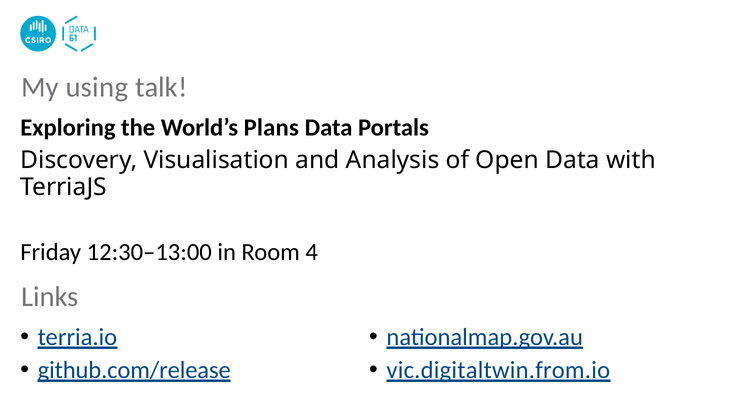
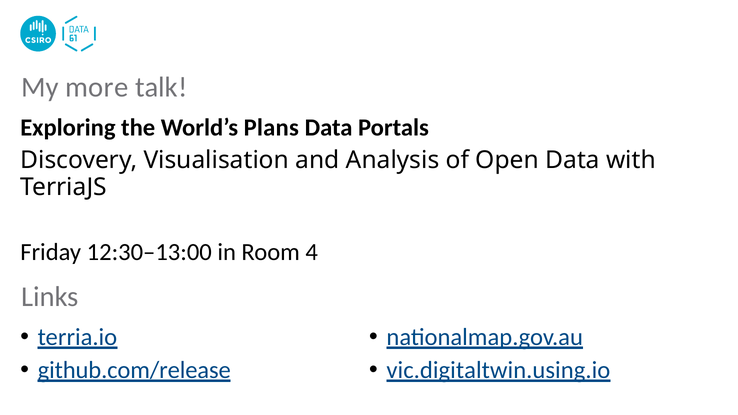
using: using -> more (97, 87)
vic.digitaltwin.from.io: vic.digitaltwin.from.io -> vic.digitaltwin.using.io (498, 370)
